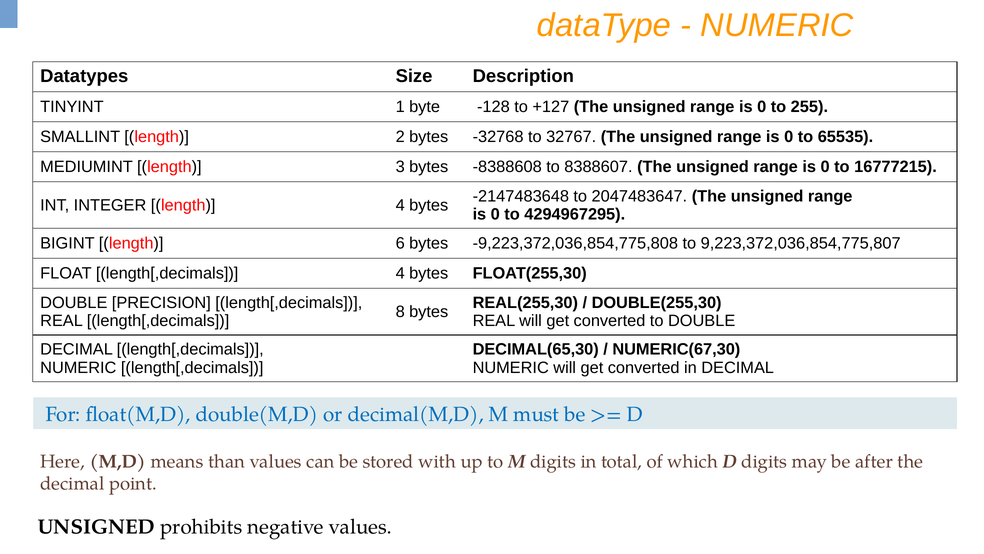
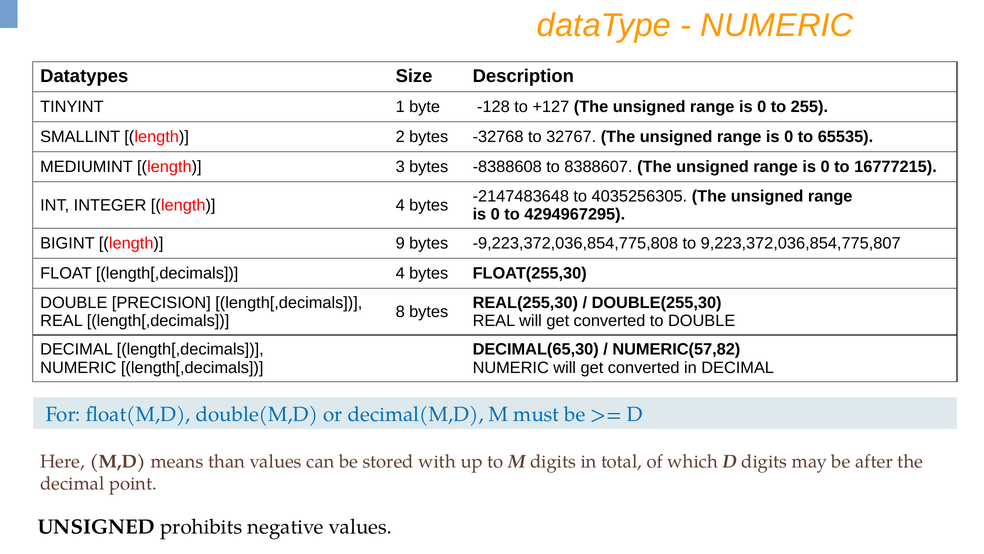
2047483647: 2047483647 -> 4035256305 (639, 196)
6: 6 -> 9 (400, 243)
NUMERIC(67,30: NUMERIC(67,30 -> NUMERIC(57,82 (676, 349)
